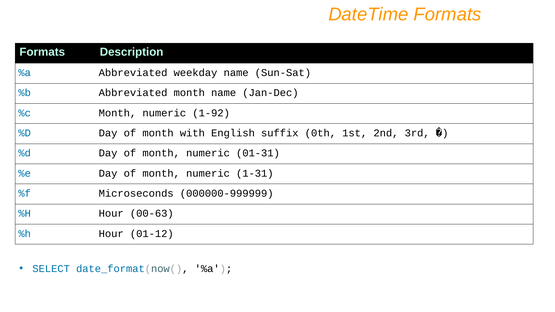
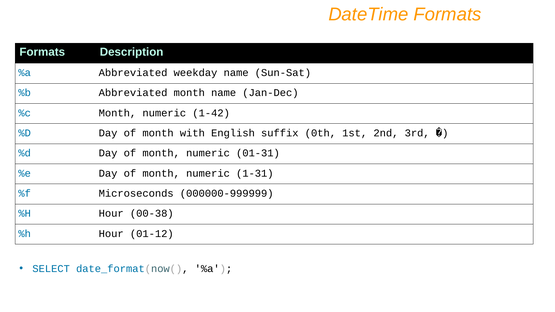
1-92: 1-92 -> 1-42 (211, 113)
00-63: 00-63 -> 00-38 (152, 214)
